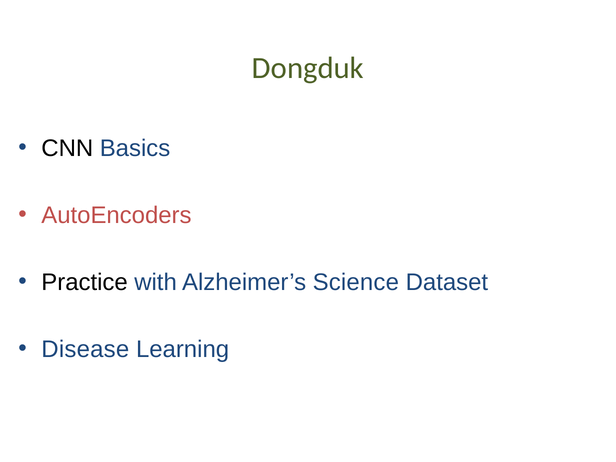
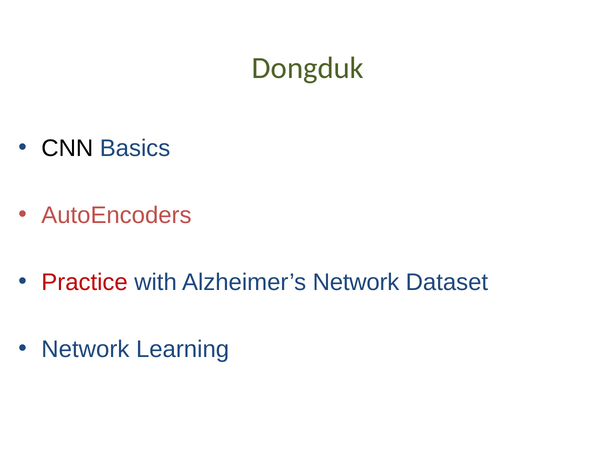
Practice colour: black -> red (85, 282)
Alzheimer’s Science: Science -> Network (356, 282)
Disease: Disease -> Network (85, 349)
